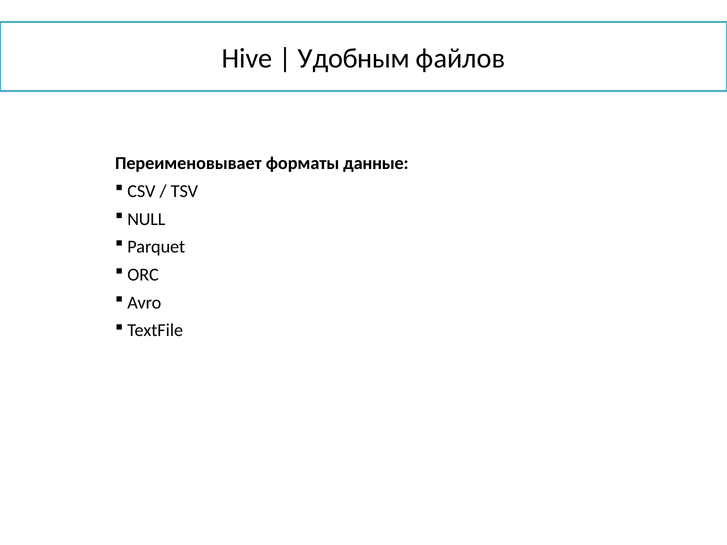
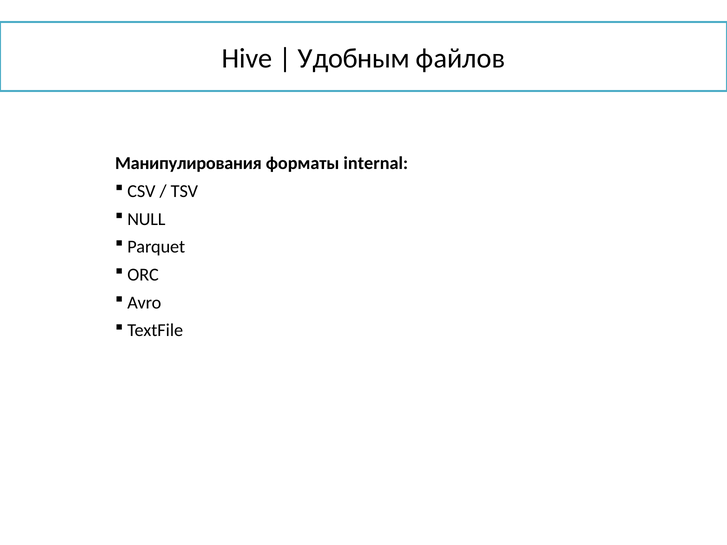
Переименовывает: Переименовывает -> Манипулирования (188, 163)
данные: данные -> internal (376, 163)
